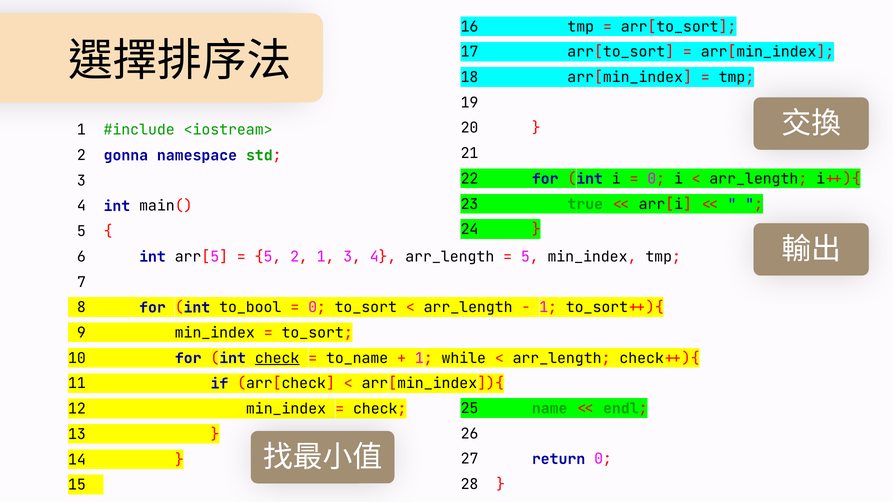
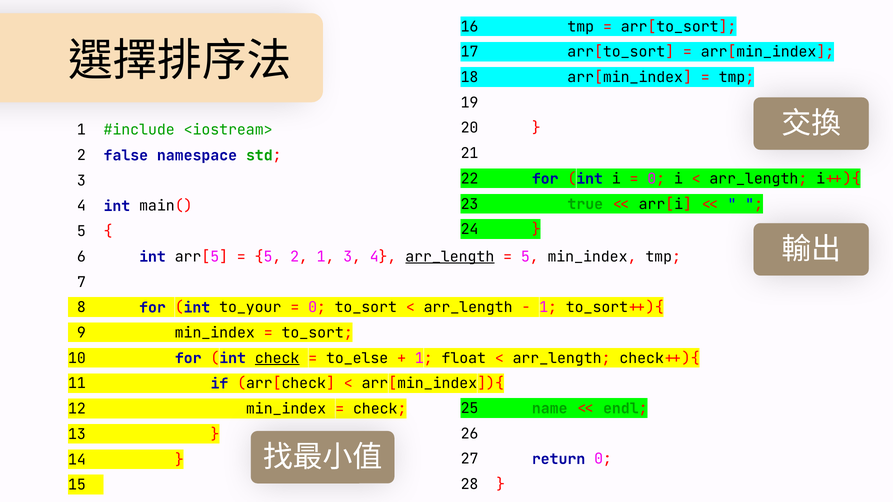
gonna: gonna -> false (126, 155)
arr_length underline: none -> present (450, 257)
to_bool: to_bool -> to_your (250, 308)
to_name: to_name -> to_else (357, 358)
while: while -> float (464, 358)
